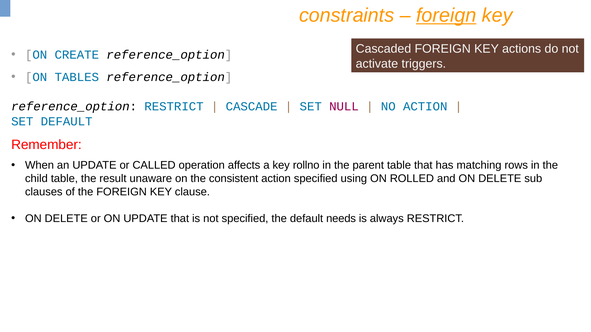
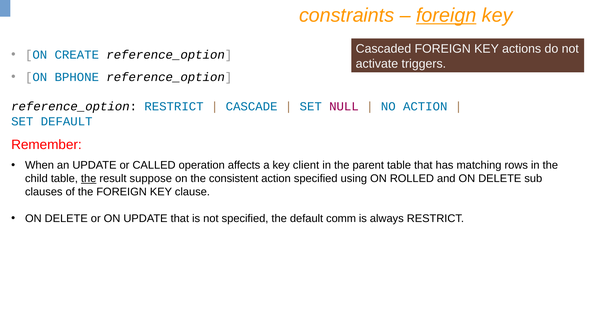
TABLES: TABLES -> BPHONE (77, 77)
rollno: rollno -> client (306, 166)
the underline: none -> present (89, 179)
unaware: unaware -> suppose (151, 179)
needs: needs -> comm (341, 219)
